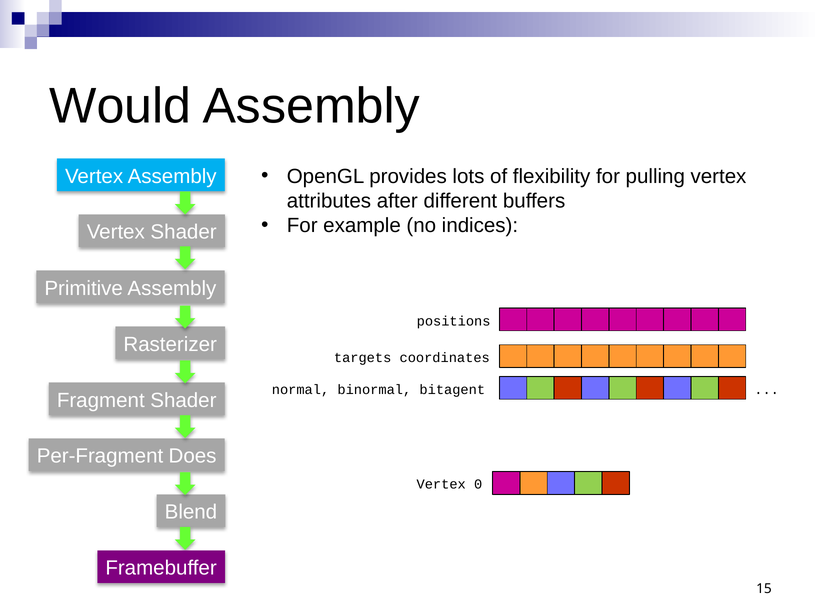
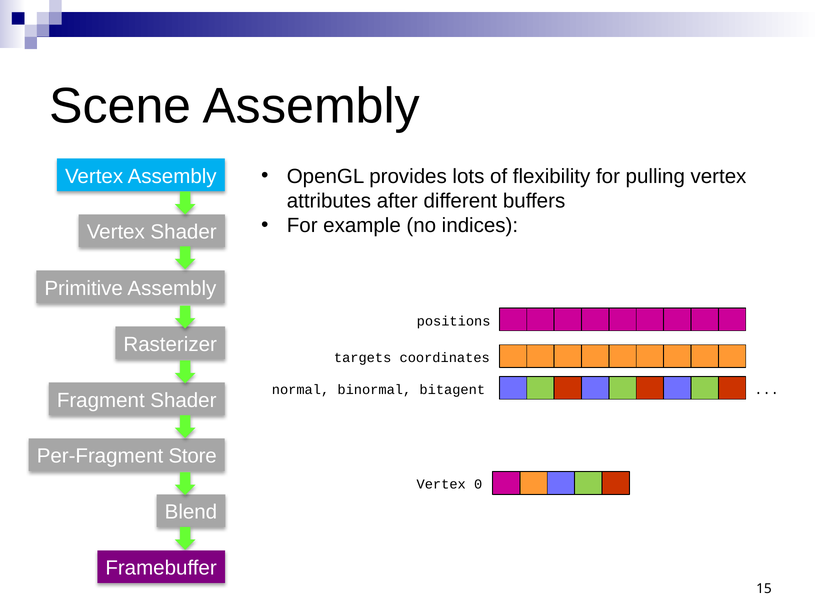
Would: Would -> Scene (120, 106)
Does: Does -> Store (193, 456)
